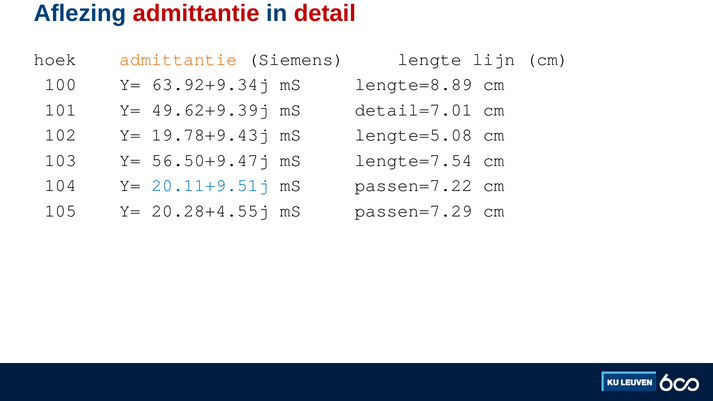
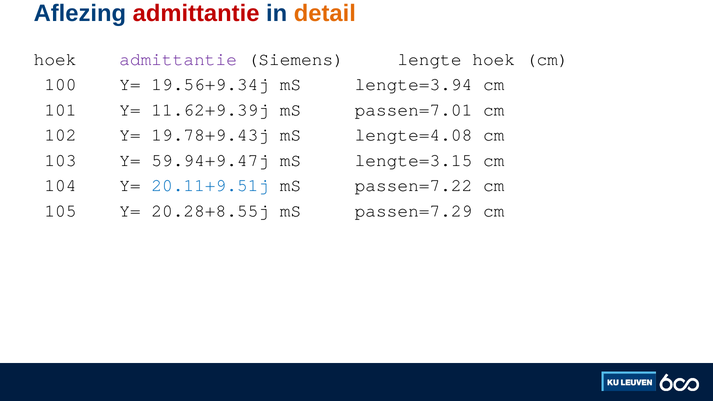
detail colour: red -> orange (325, 14)
admittantie colour: orange -> purple (178, 59)
lengte lijn: lijn -> hoek (494, 59)
63.92+9.34j: 63.92+9.34j -> 19.56+9.34j (210, 84)
lengte=8.89: lengte=8.89 -> lengte=3.94 (413, 84)
49.62+9.39j: 49.62+9.39j -> 11.62+9.39j (210, 110)
detail=7.01: detail=7.01 -> passen=7.01 (413, 110)
lengte=5.08: lengte=5.08 -> lengte=4.08 (413, 135)
56.50+9.47j: 56.50+9.47j -> 59.94+9.47j (210, 160)
lengte=7.54: lengte=7.54 -> lengte=3.15 (413, 160)
20.28+4.55j: 20.28+4.55j -> 20.28+8.55j (210, 211)
